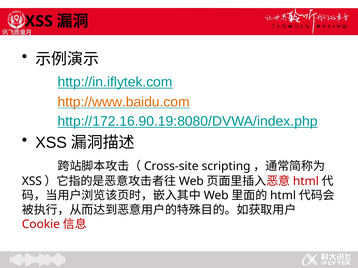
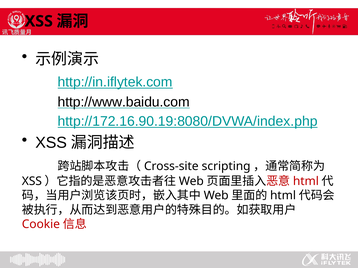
http://www.baidu.com colour: orange -> black (124, 102)
